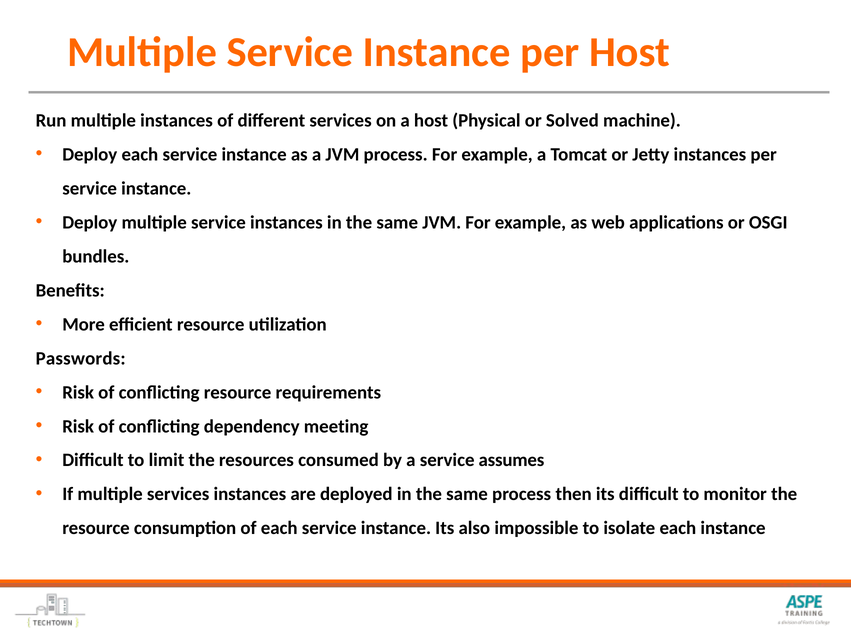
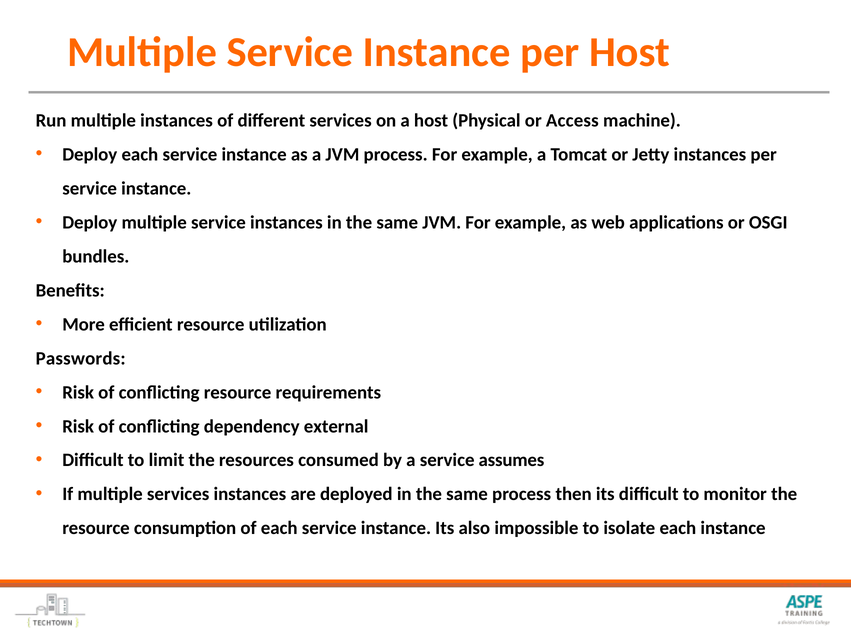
Solved: Solved -> Access (572, 120)
meeting: meeting -> external (336, 426)
